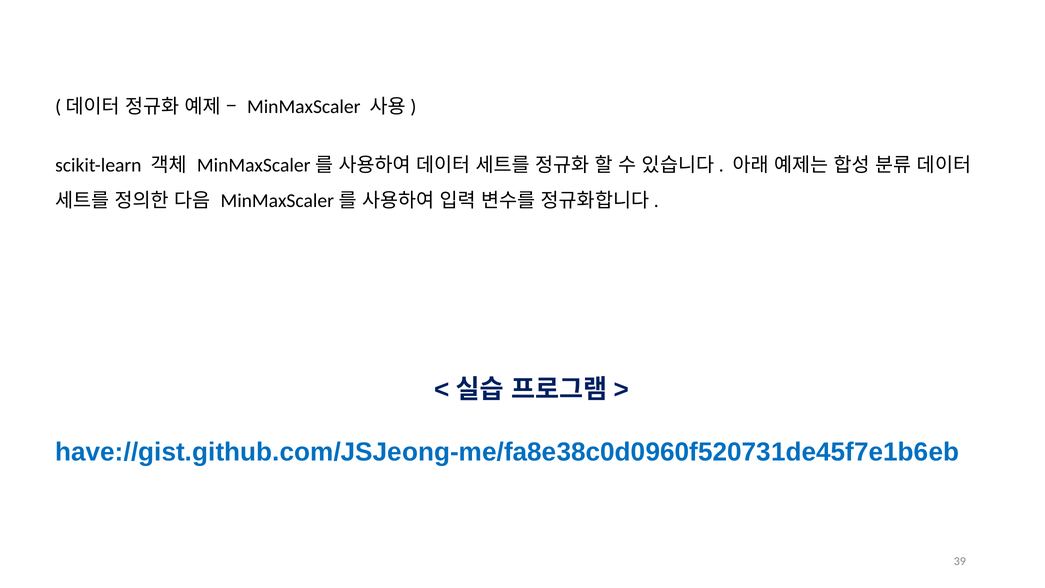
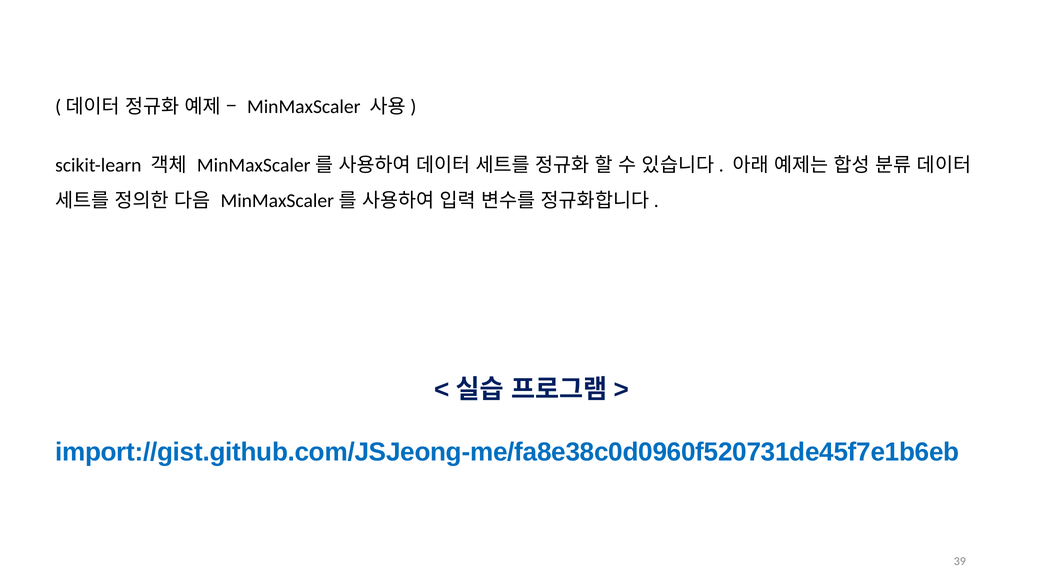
have://gist.github.com/JSJeong-me/fa8e38c0d0960f520731de45f7e1b6eb: have://gist.github.com/JSJeong-me/fa8e38c0d0960f520731de45f7e1b6eb -> import://gist.github.com/JSJeong-me/fa8e38c0d0960f520731de45f7e1b6eb (507, 452)
